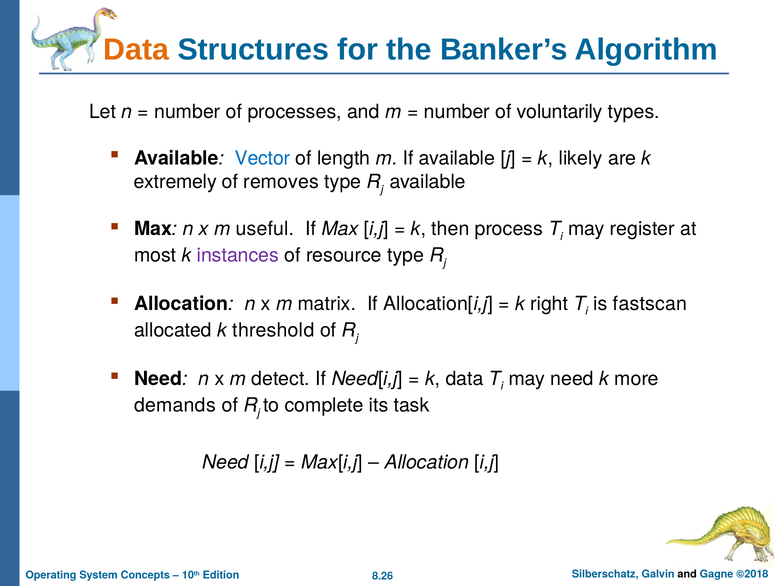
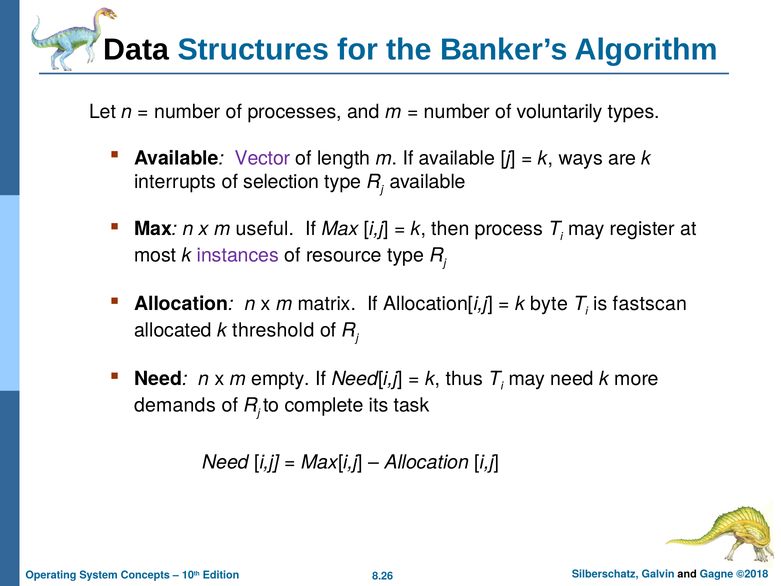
Data colour: orange -> black (136, 50)
Vector colour: blue -> purple (263, 158)
likely: likely -> ways (581, 158)
extremely: extremely -> interrupts (175, 182)
removes: removes -> selection (281, 182)
right: right -> byte (549, 304)
detect: detect -> empty (281, 378)
k data: data -> thus (464, 378)
